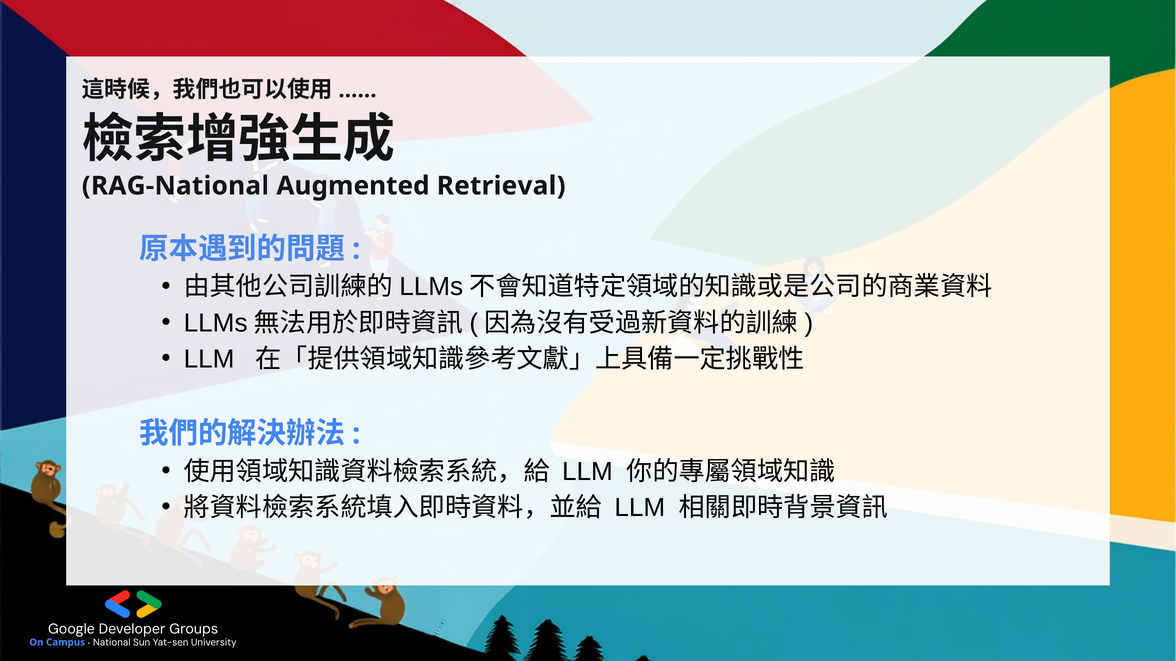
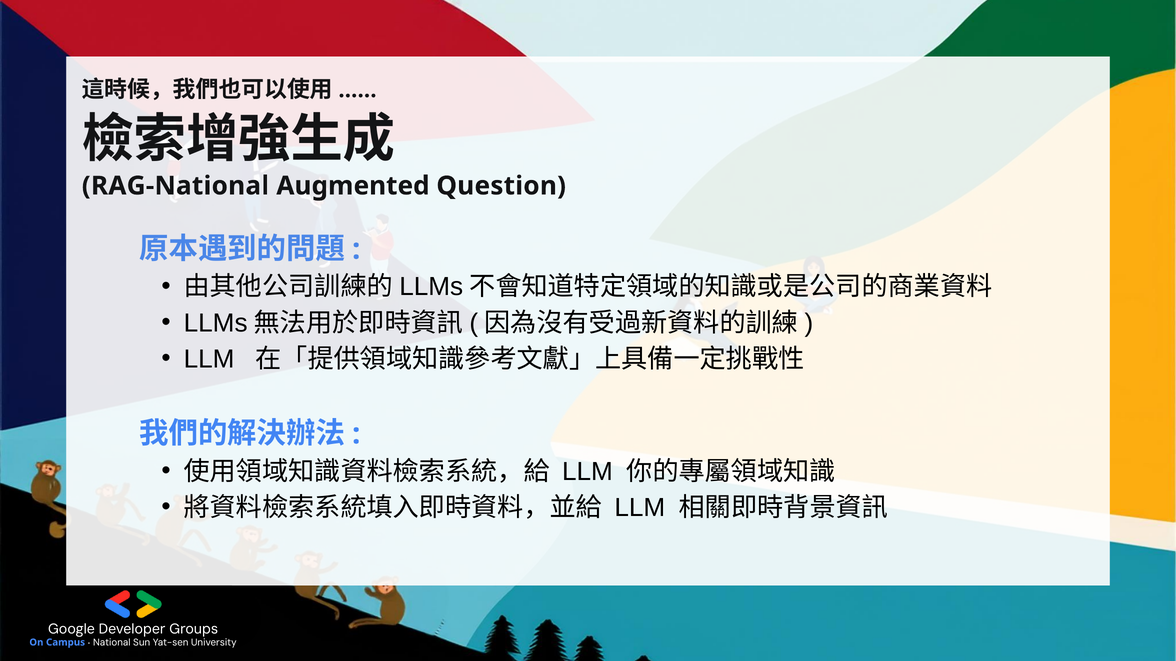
Retrieval: Retrieval -> Question (501, 186)
